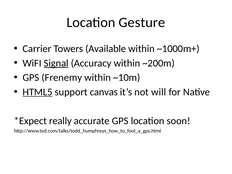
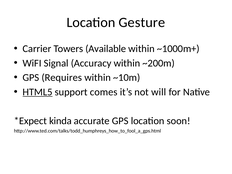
Signal underline: present -> none (56, 63)
Frenemy: Frenemy -> Requires (62, 78)
canvas: canvas -> comes (104, 92)
really: really -> kinda (60, 121)
